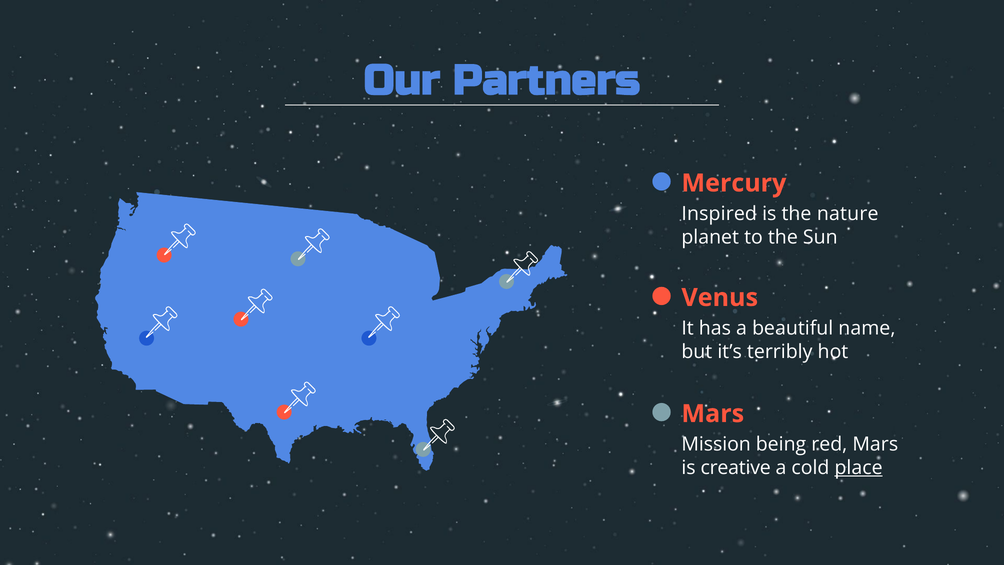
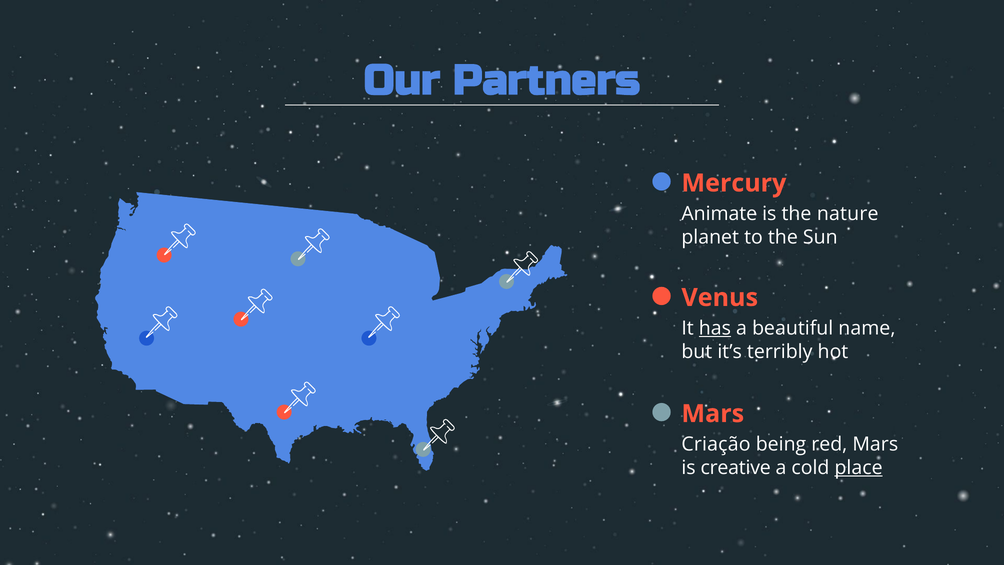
Inspired: Inspired -> Animate (719, 214)
has underline: none -> present (715, 328)
Mission: Mission -> Criação (716, 444)
